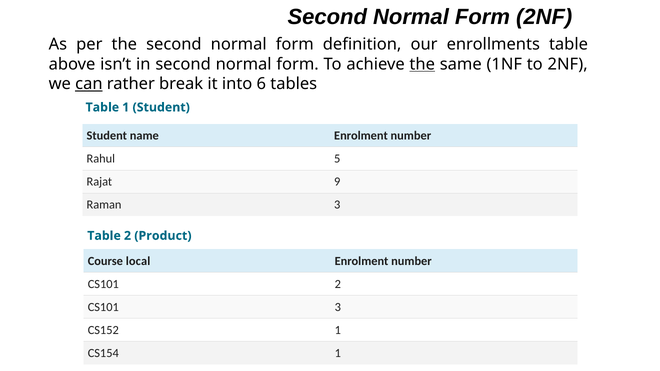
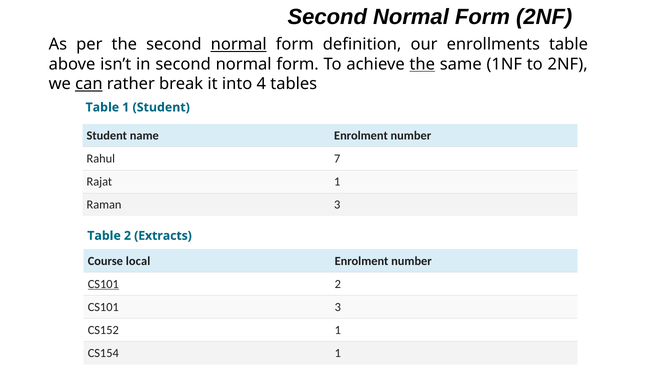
normal underline: none -> present (239, 44)
6: 6 -> 4 (261, 84)
5: 5 -> 7 (337, 159)
Rajat 9: 9 -> 1 (337, 182)
Product: Product -> Extracts (163, 236)
CS101 underline: none -> present (103, 284)
